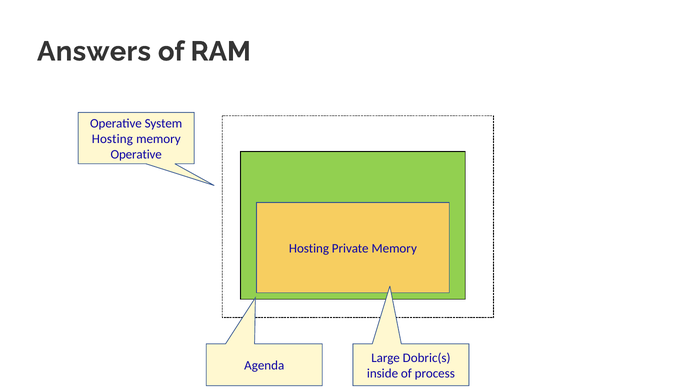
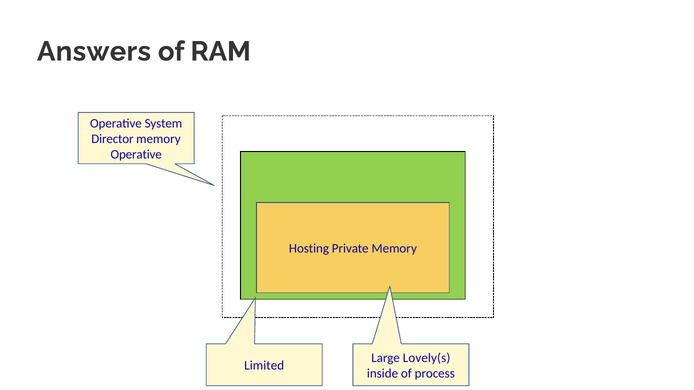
Hosting: Hosting -> Director (112, 139)
Dobric(s: Dobric(s -> Lovely(s (427, 358)
Agenda: Agenda -> Limited (264, 366)
